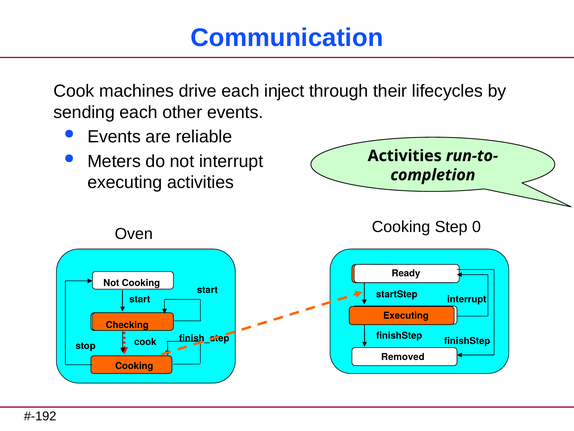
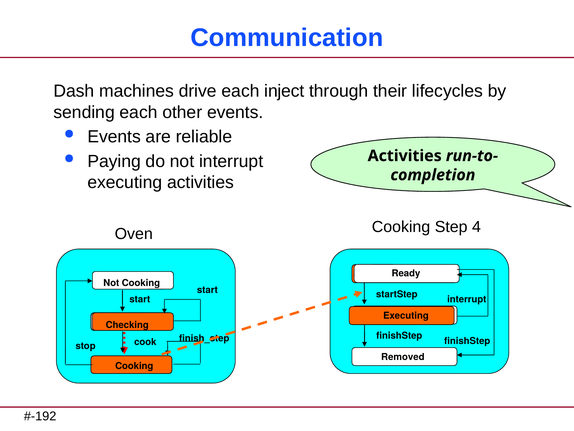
Cook: Cook -> Dash (74, 91)
Meters: Meters -> Paying (114, 161)
0: 0 -> 4 (476, 226)
